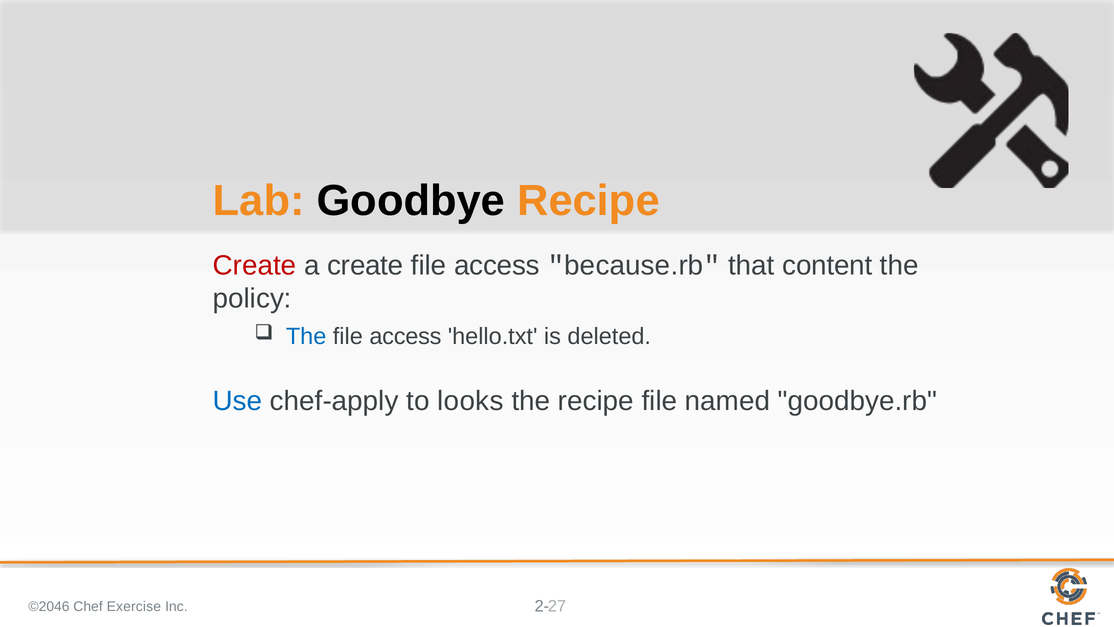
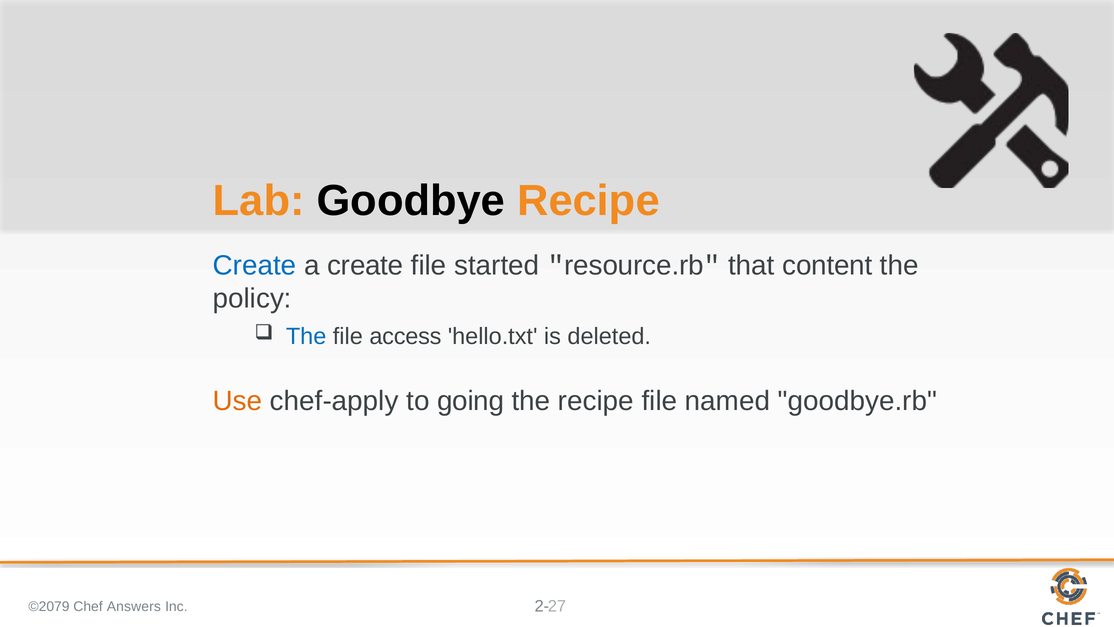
Create colour: red -> blue (255, 265)
access: access -> started (497, 265)
because.rb: because.rb -> resource.rb (634, 265)
Use colour: blue -> orange (238, 401)
looks: looks -> going (471, 401)
©2046: ©2046 -> ©2079 (49, 606)
Exercise: Exercise -> Answers (134, 606)
